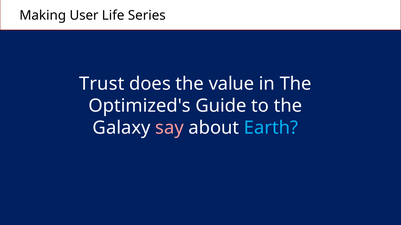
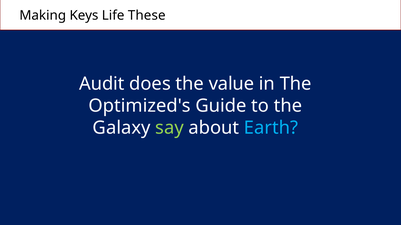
User: User -> Keys (84, 15)
Series: Series -> These (147, 15)
Trust: Trust -> Audit (102, 84)
say colour: pink -> light green (169, 128)
